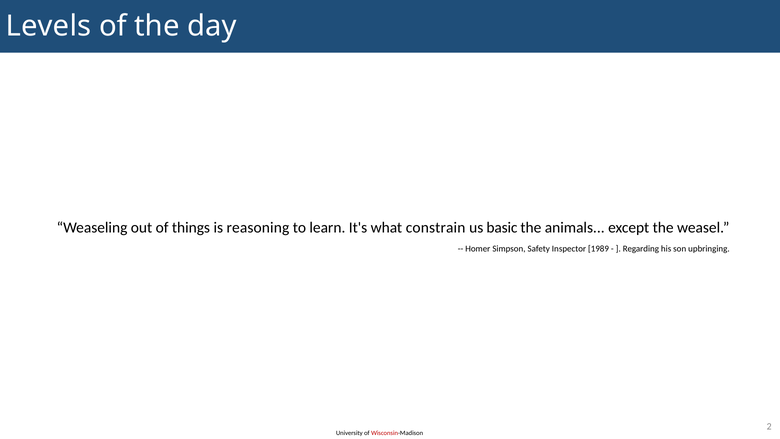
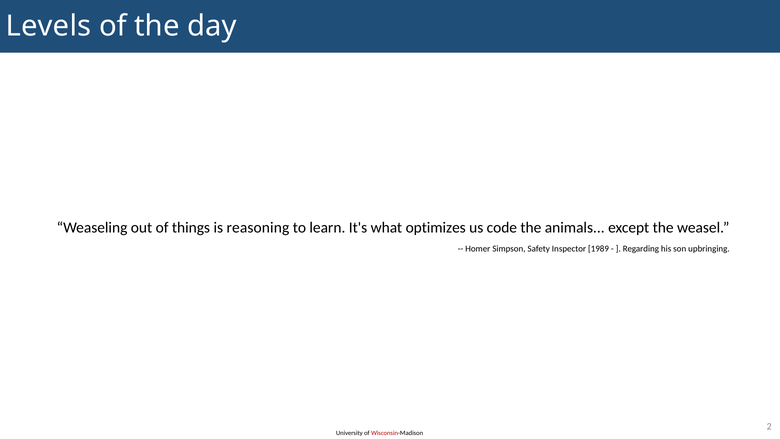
constrain: constrain -> optimizes (436, 228)
basic: basic -> code (502, 228)
